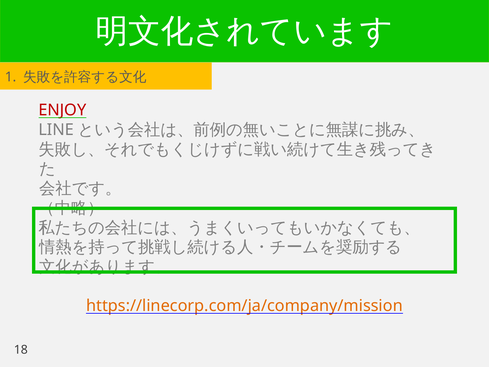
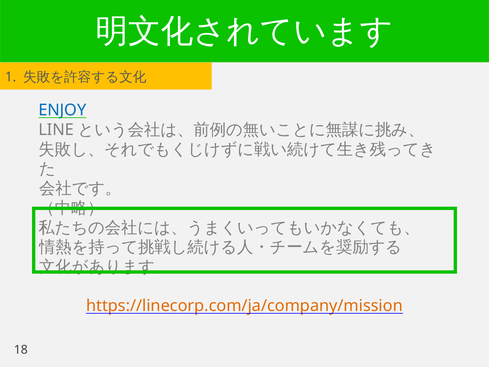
ENJOY colour: red -> blue (62, 110)
